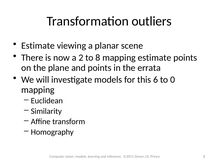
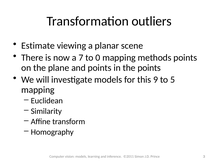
2: 2 -> 7 (81, 57)
8: 8 -> 0 (98, 57)
mapping estimate: estimate -> methods (155, 57)
the errata: errata -> points (149, 68)
6: 6 -> 9 (156, 79)
0: 0 -> 5 (173, 79)
